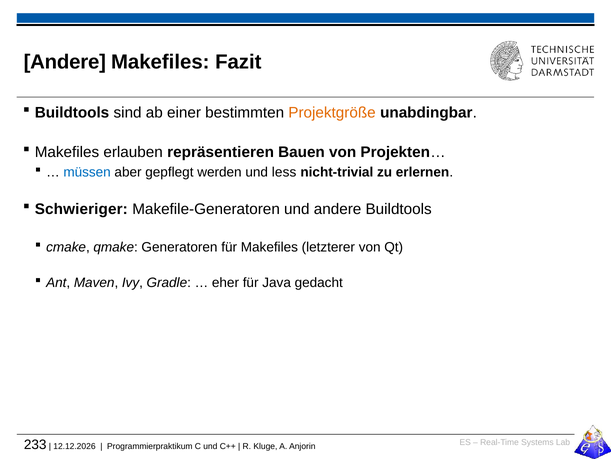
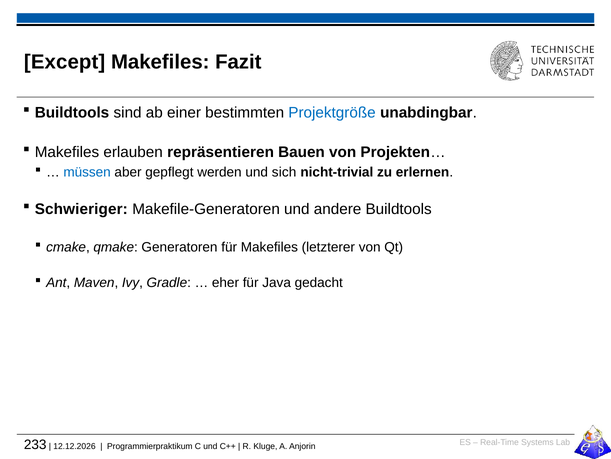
Andere: Andere -> Except (65, 62)
Projektgröße colour: orange -> blue (332, 112)
less: less -> sich (284, 172)
